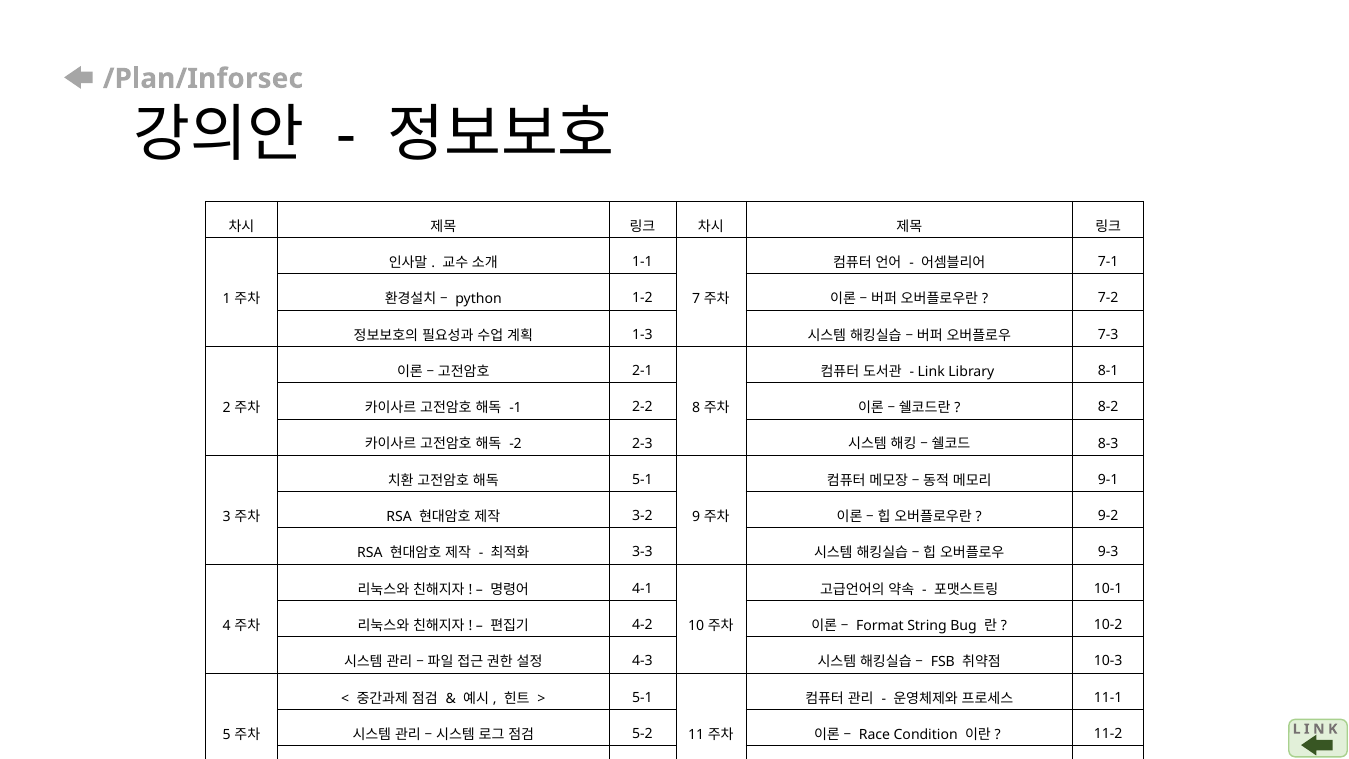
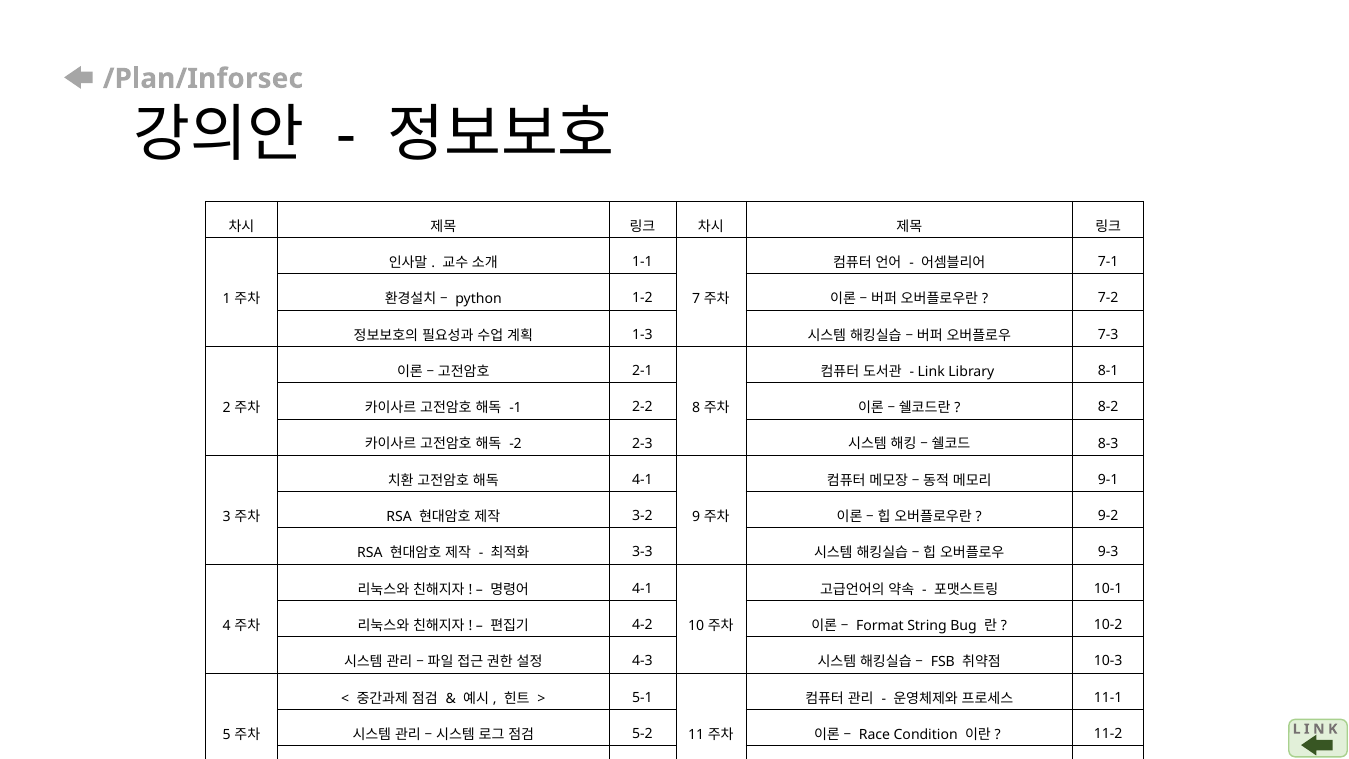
5-1: 5-1 -> 4-1 (642, 480)
